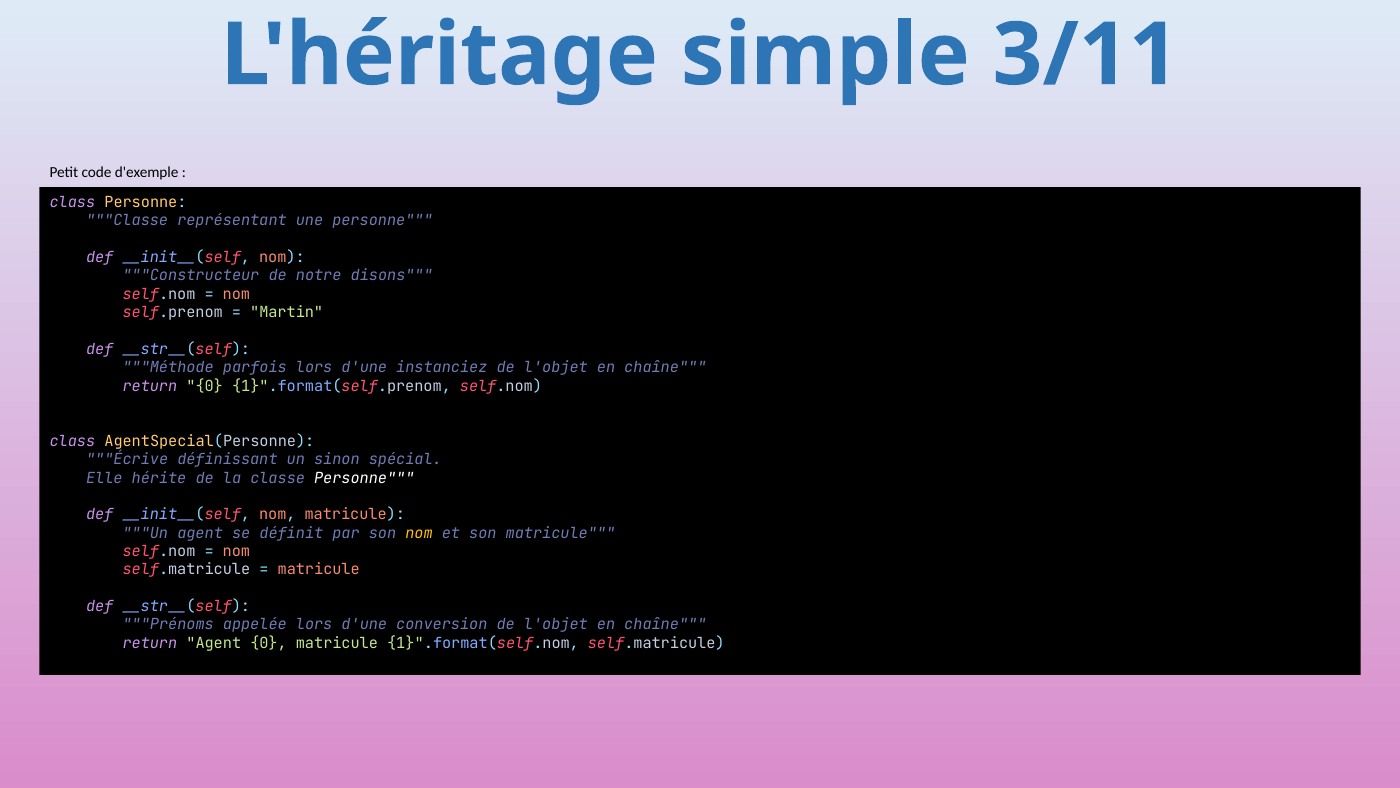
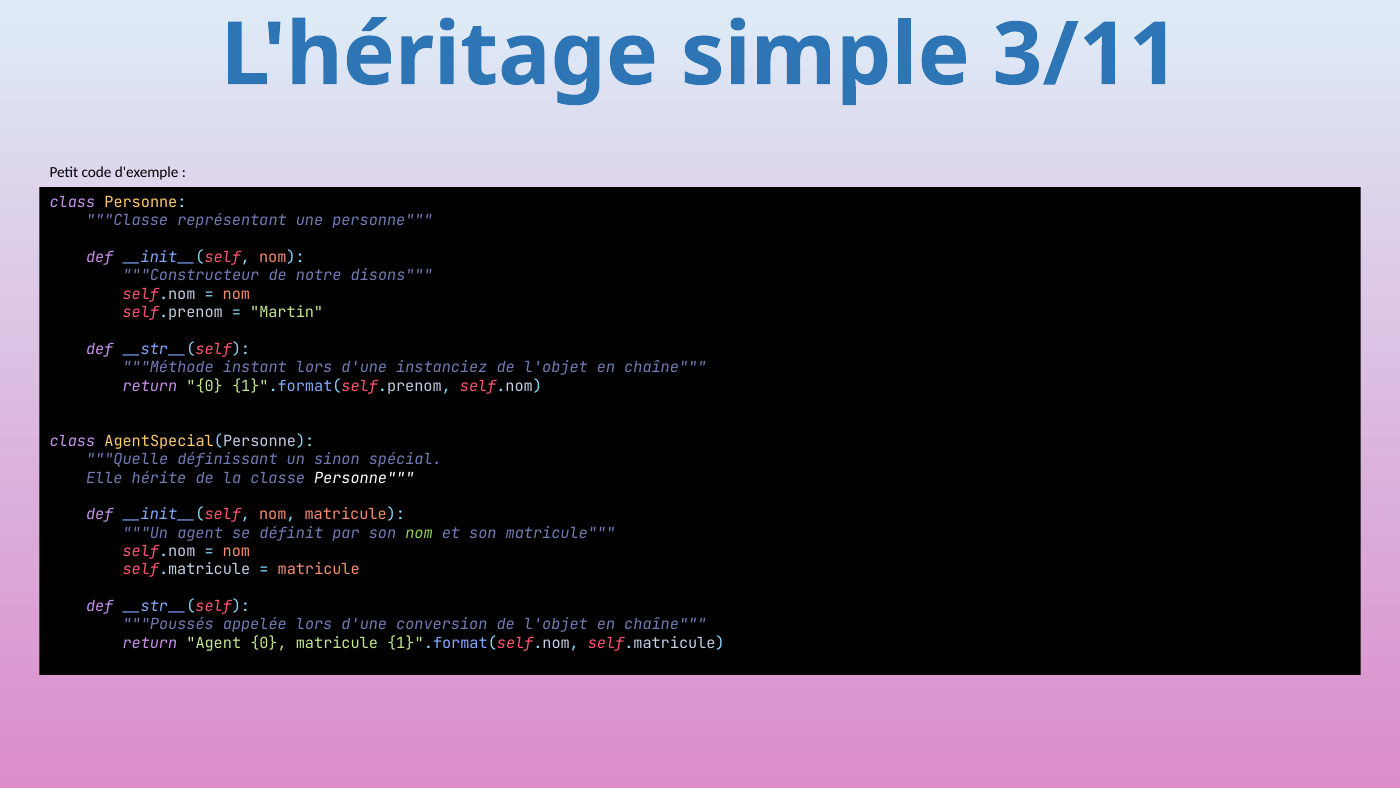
parfois: parfois -> instant (255, 368)
Écrive: Écrive -> Quelle (127, 459)
nom colour: yellow -> light green (419, 533)
Prénoms: Prénoms -> Poussés (168, 624)
